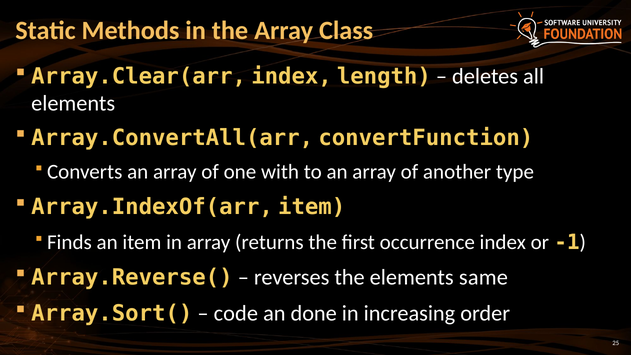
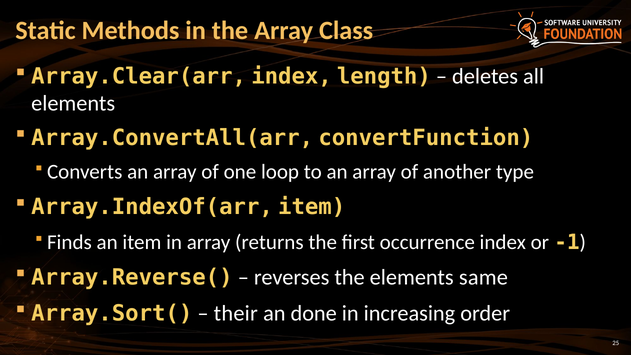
with: with -> loop (280, 172)
code: code -> their (236, 314)
